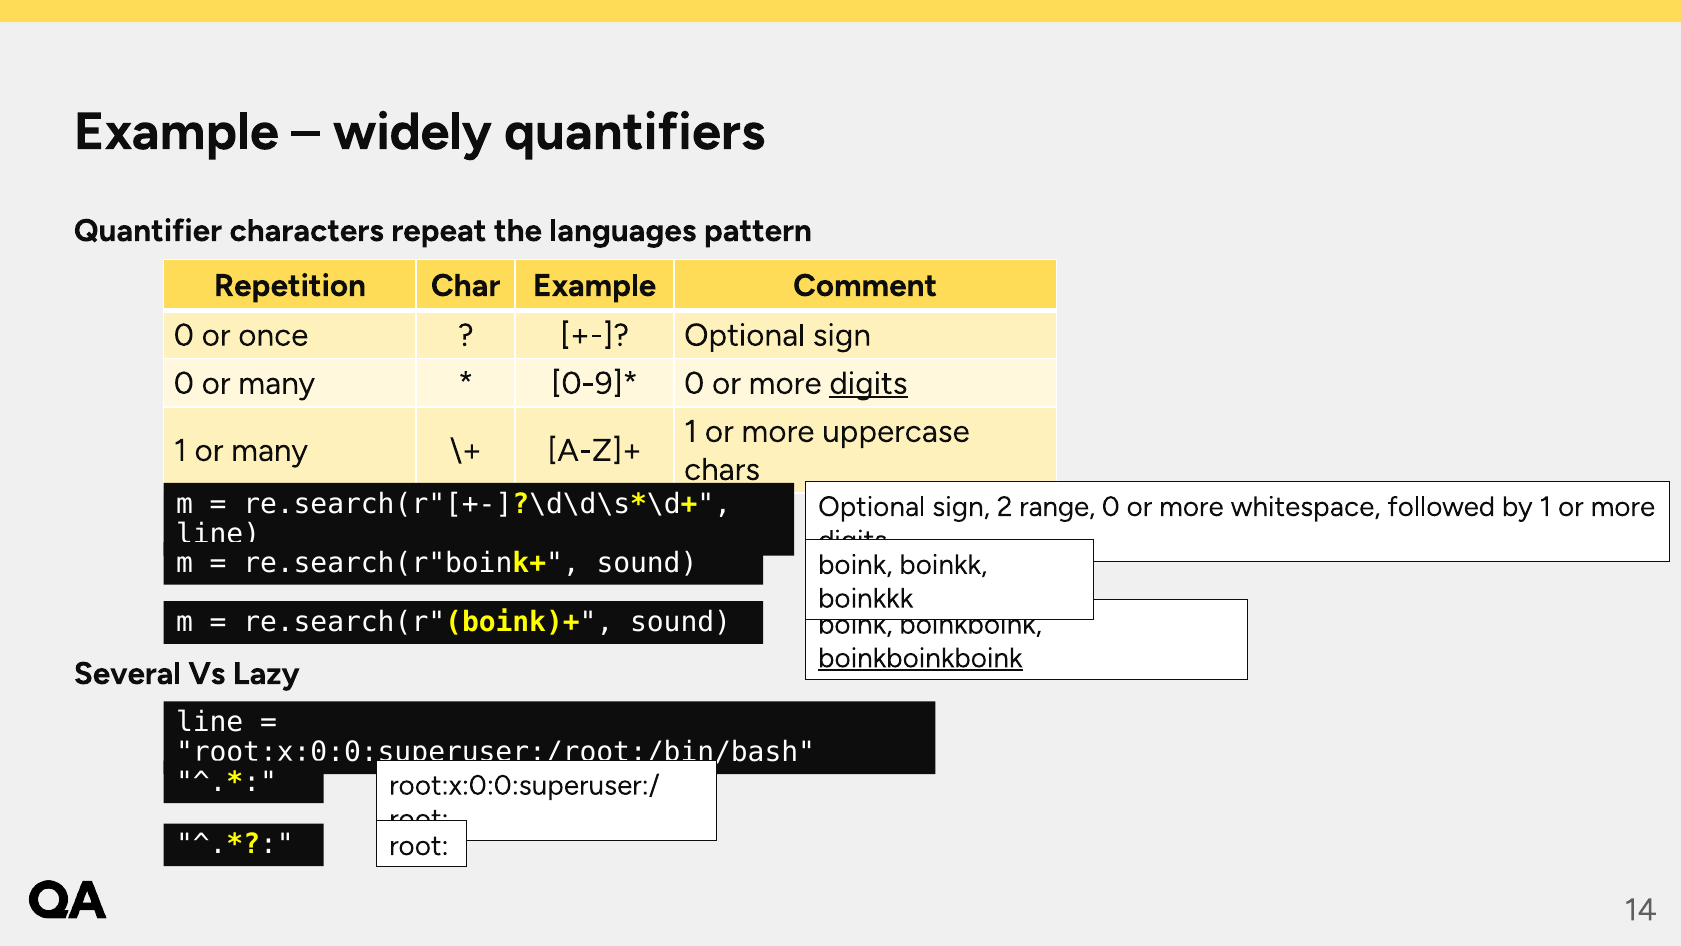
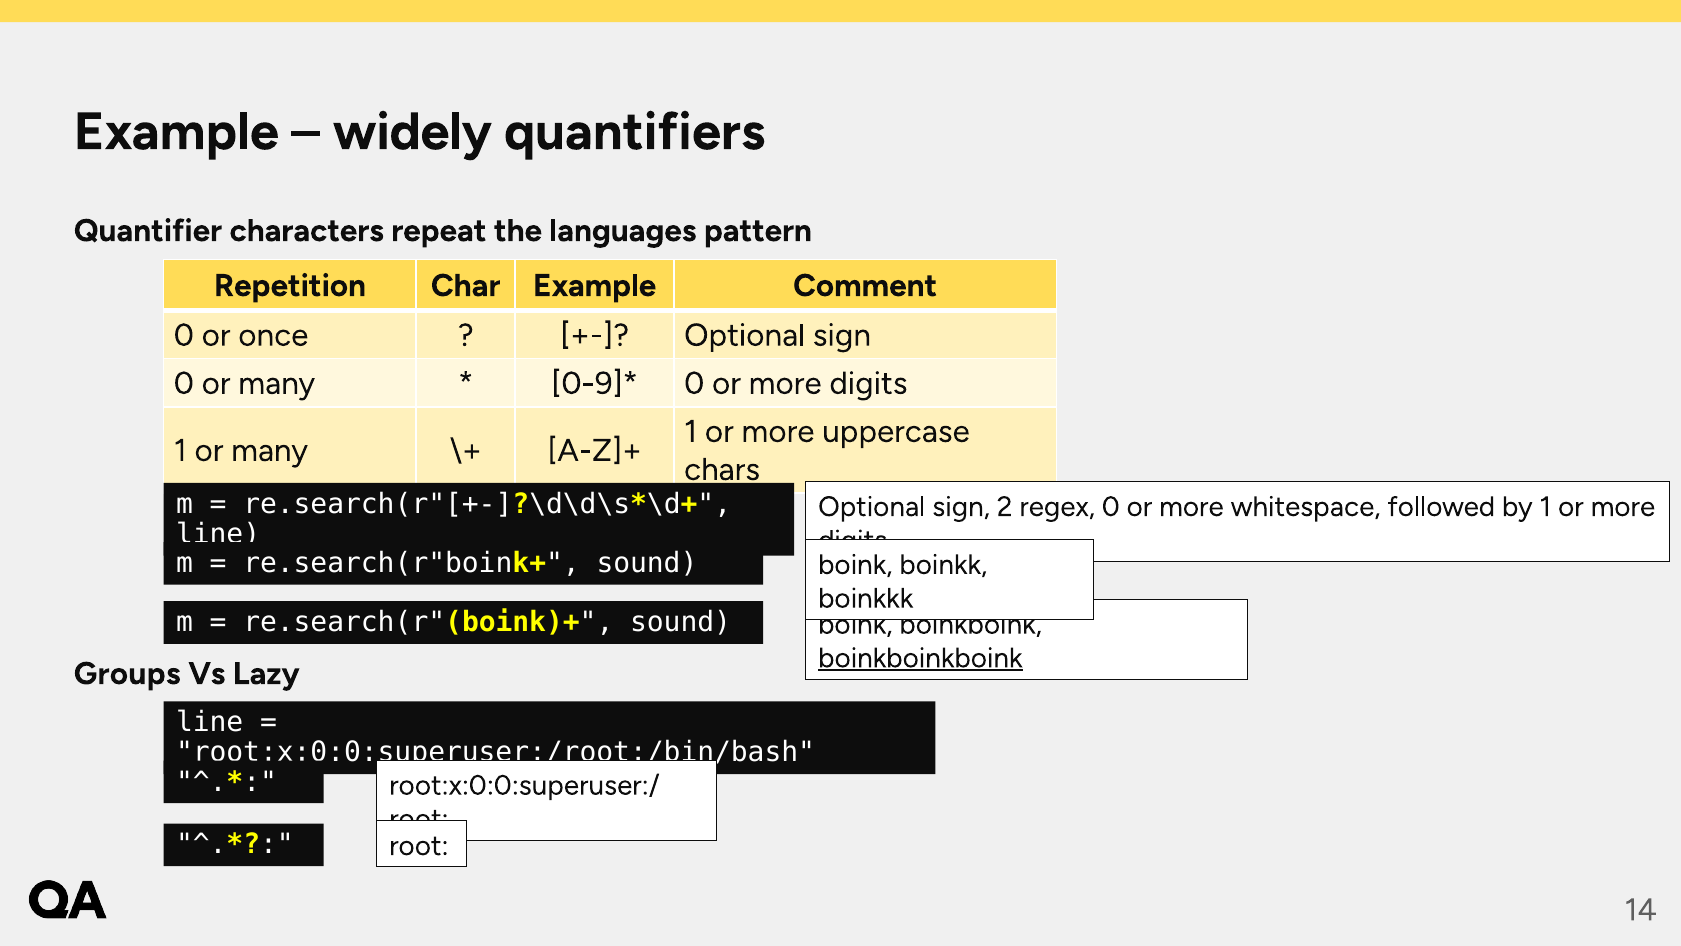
digits underline: present -> none (868, 383)
range: range -> regex (1057, 507)
Several: Several -> Groups (127, 673)
